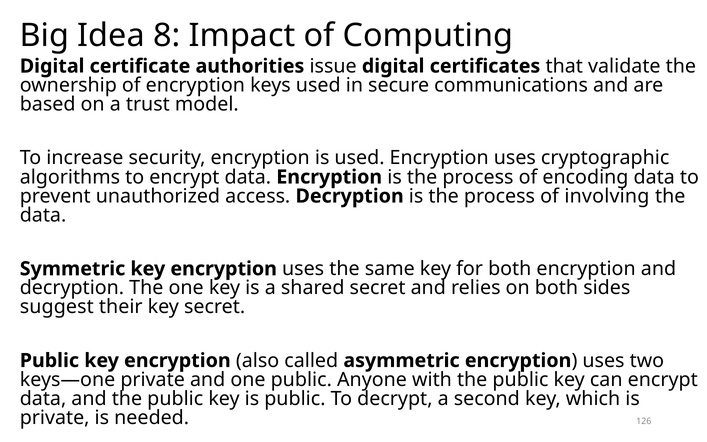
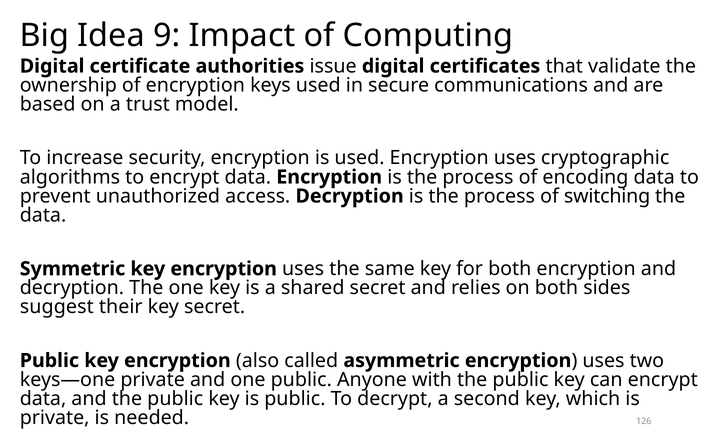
8: 8 -> 9 (167, 35)
involving: involving -> switching (607, 196)
